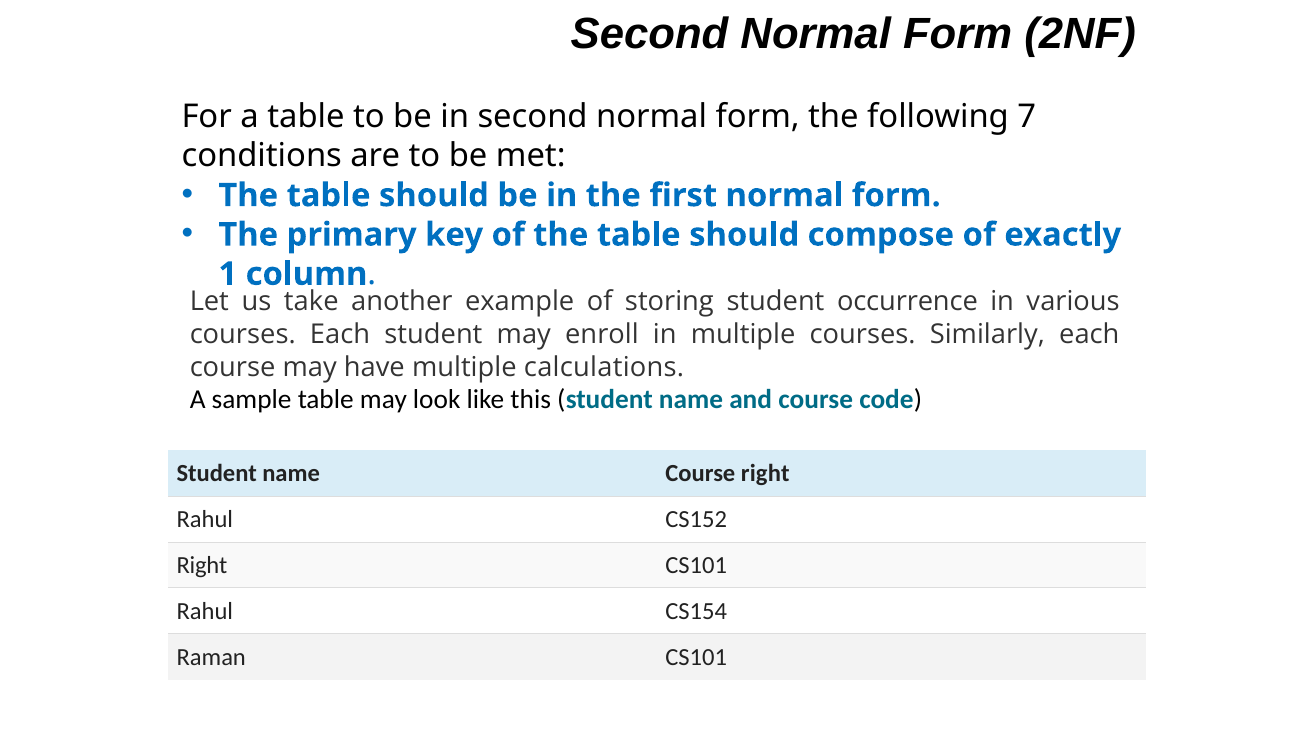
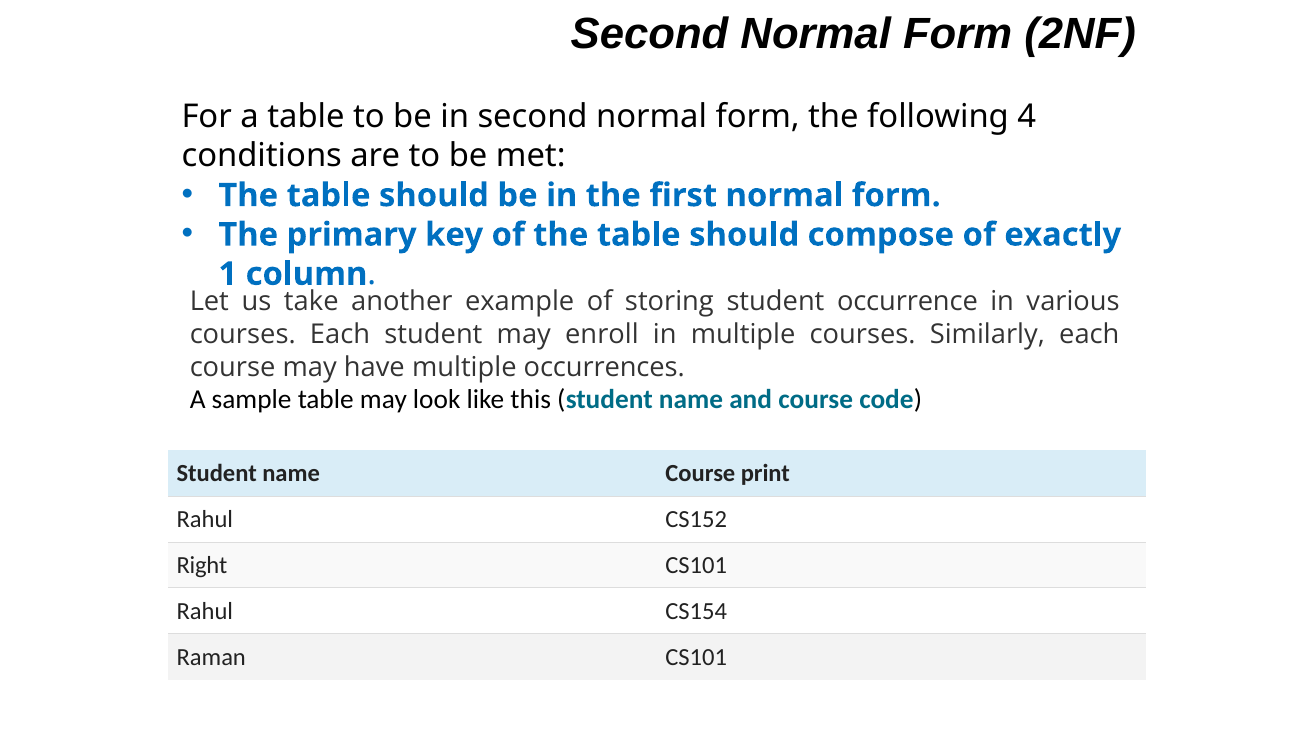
7: 7 -> 4 (1027, 117)
calculations: calculations -> occurrences (604, 367)
Course right: right -> print (765, 474)
